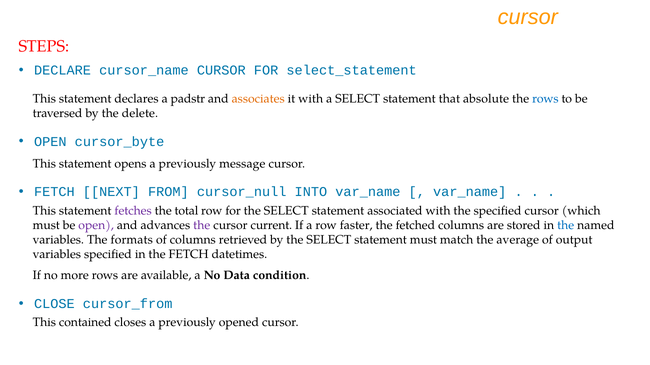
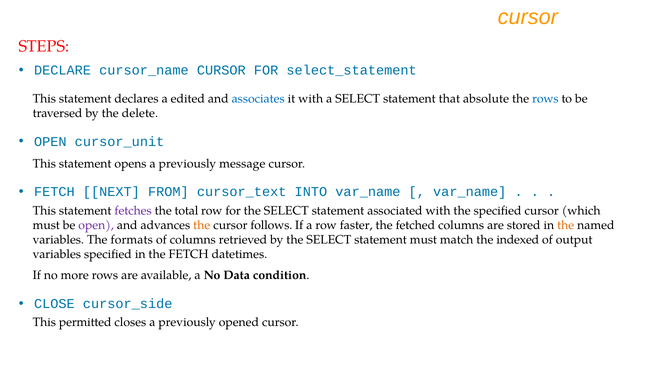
padstr: padstr -> edited (188, 99)
associates colour: orange -> blue (258, 99)
cursor_byte: cursor_byte -> cursor_unit (120, 142)
cursor_null: cursor_null -> cursor_text (242, 192)
the colour: purple -> orange (202, 226)
current: current -> follows (271, 226)
the colour: blue -> orange (566, 226)
average: average -> indexed (518, 240)
cursor_from: cursor_from -> cursor_side (128, 304)
contained: contained -> permitted (85, 323)
